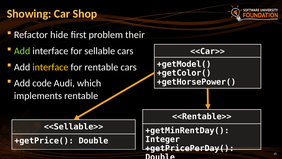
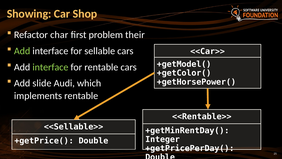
hide: hide -> char (59, 35)
interface colour: yellow -> light green (50, 67)
code: code -> slide (42, 83)
